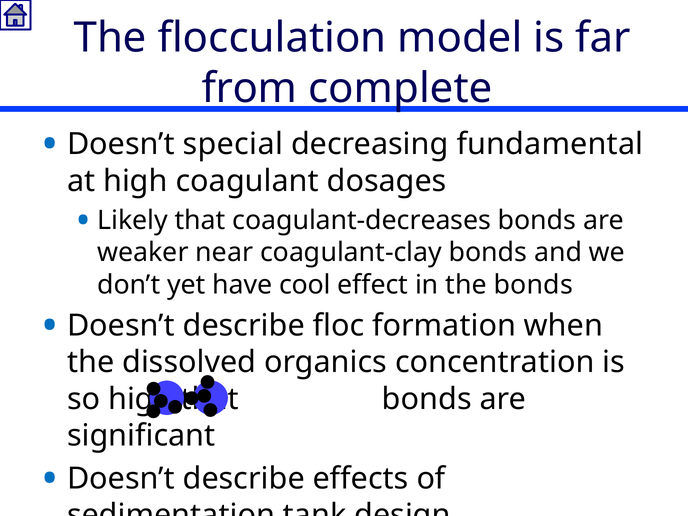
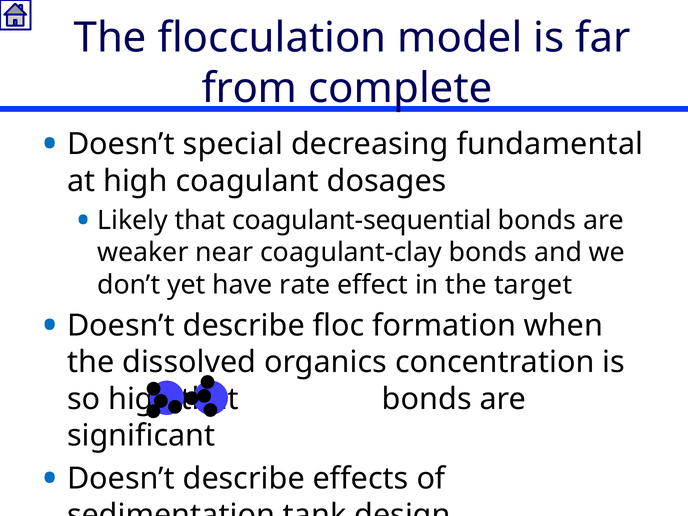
coagulant-decreases: coagulant-decreases -> coagulant-sequential (362, 221)
cool: cool -> rate (305, 285)
the bonds: bonds -> target (533, 285)
